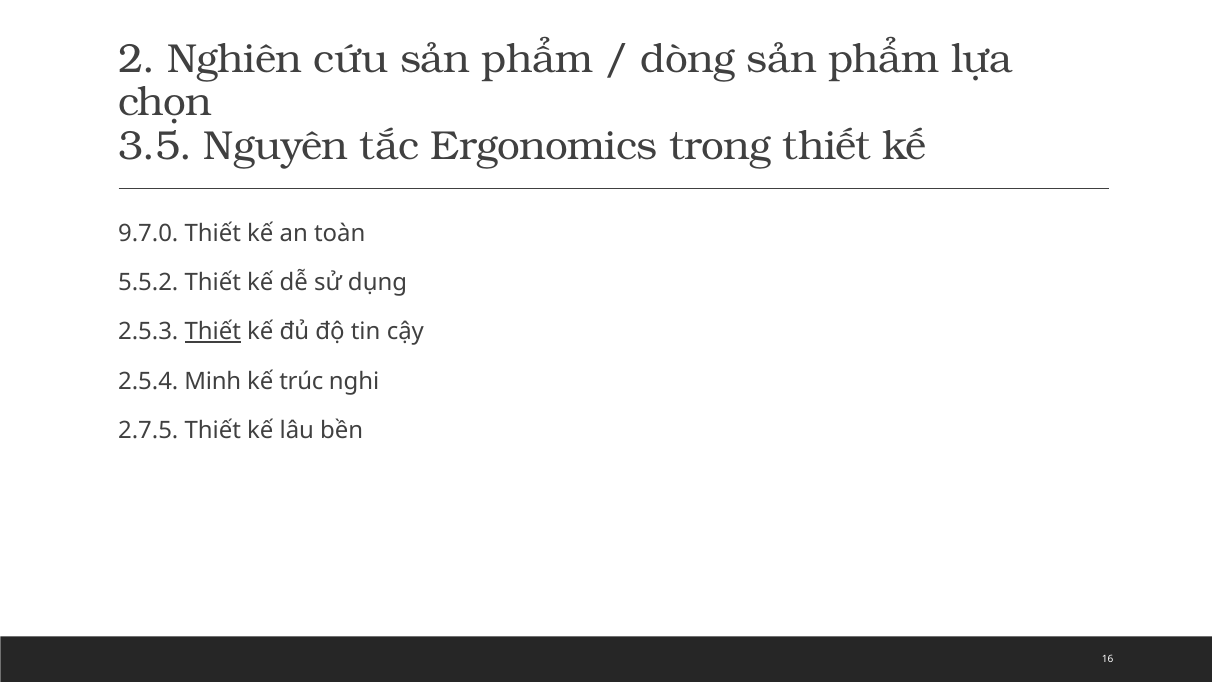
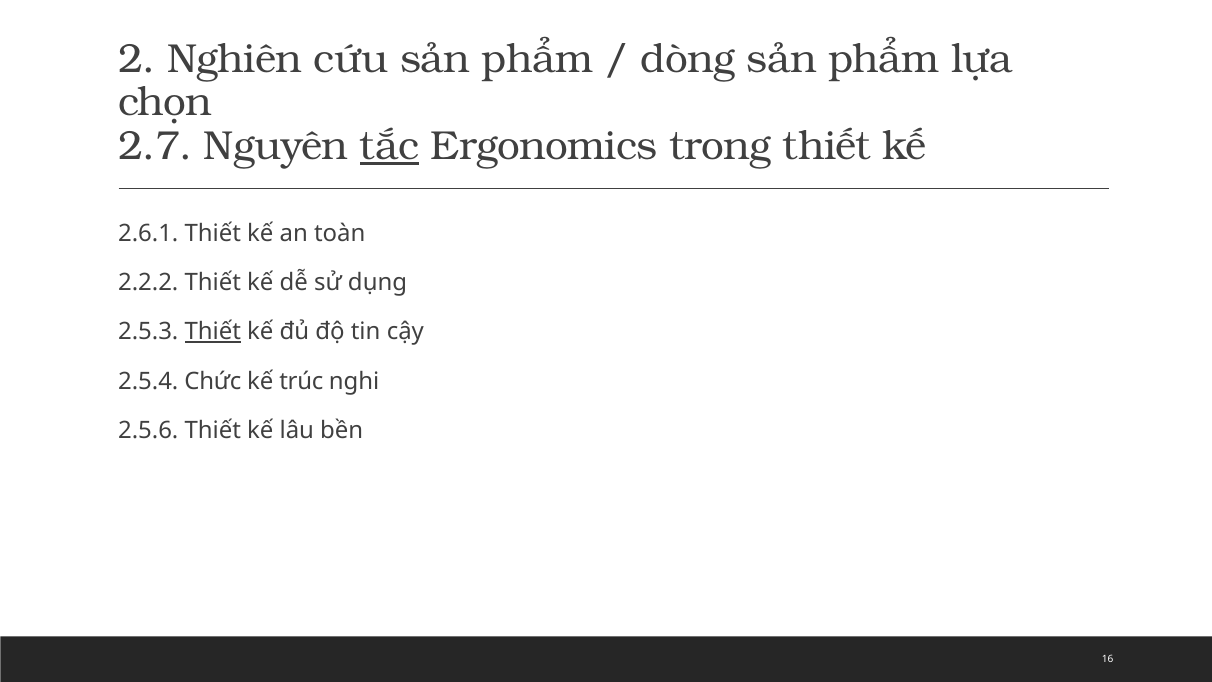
3.5: 3.5 -> 2.7 (155, 146)
tắc underline: none -> present (390, 146)
9.7.0: 9.7.0 -> 2.6.1 (148, 233)
5.5.2: 5.5.2 -> 2.2.2 (148, 282)
Minh: Minh -> Chức (213, 381)
2.7.5: 2.7.5 -> 2.5.6 (148, 430)
